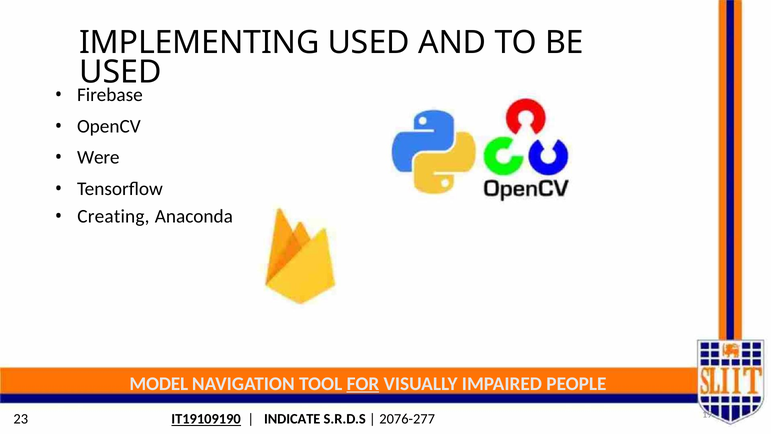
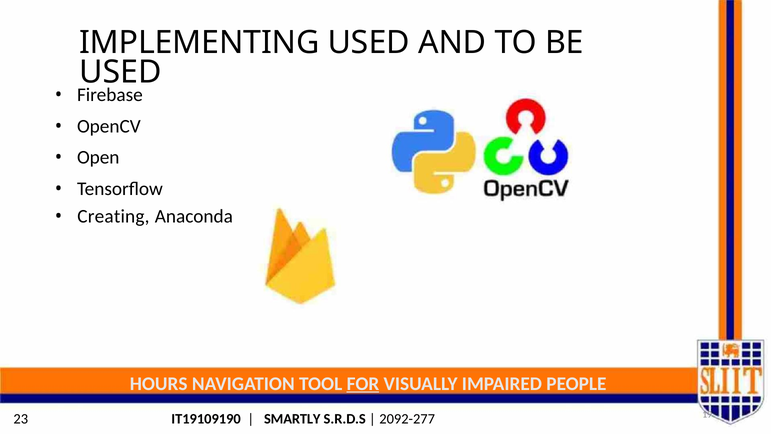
Were: Were -> Open (98, 157)
MODEL: MODEL -> HOURS (159, 383)
IT19109190 underline: present -> none (206, 419)
INDICATE: INDICATE -> SMARTLY (292, 419)
2076-277: 2076-277 -> 2092-277 (407, 419)
